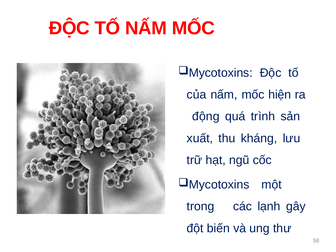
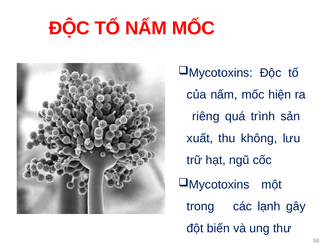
động: động -> riêng (206, 116)
kháng: kháng -> không (259, 138)
